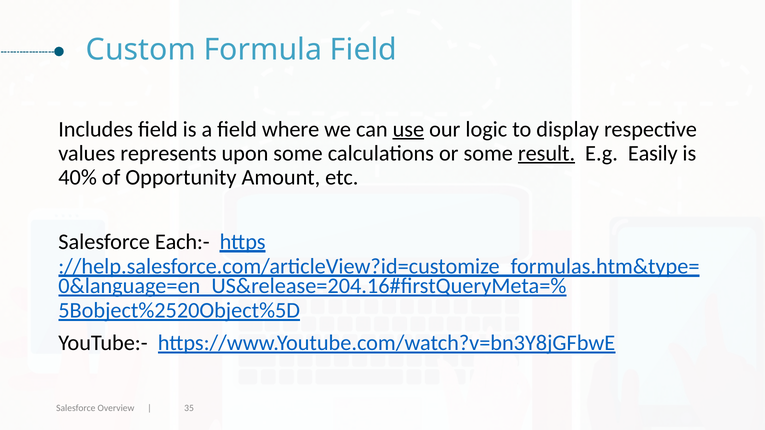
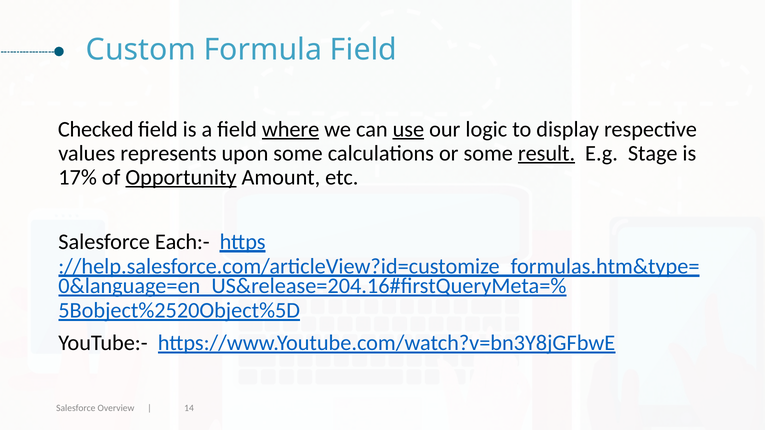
Includes: Includes -> Checked (96, 129)
where underline: none -> present (291, 129)
Easily: Easily -> Stage (653, 153)
40%: 40% -> 17% (78, 177)
Opportunity underline: none -> present (181, 177)
35: 35 -> 14 (189, 408)
